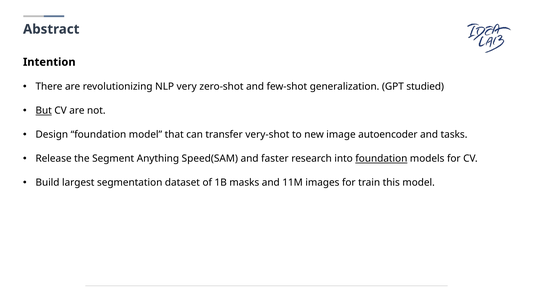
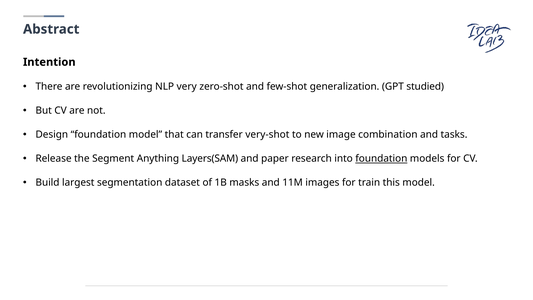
But underline: present -> none (44, 111)
autoencoder: autoencoder -> combination (388, 135)
Speed(SAM: Speed(SAM -> Layers(SAM (210, 159)
faster: faster -> paper (275, 159)
